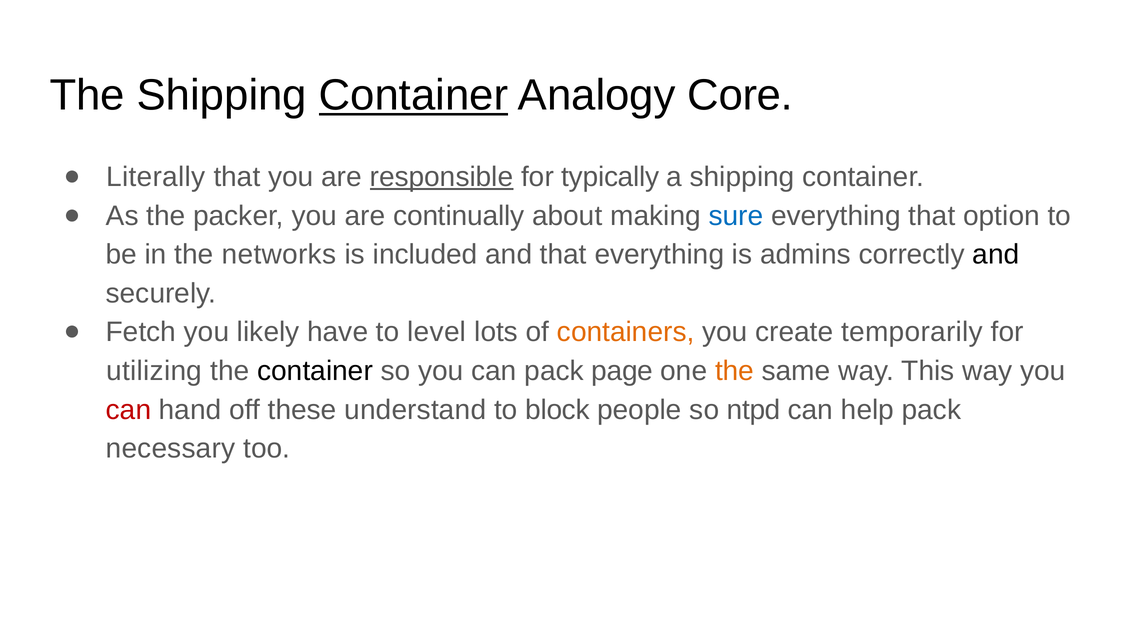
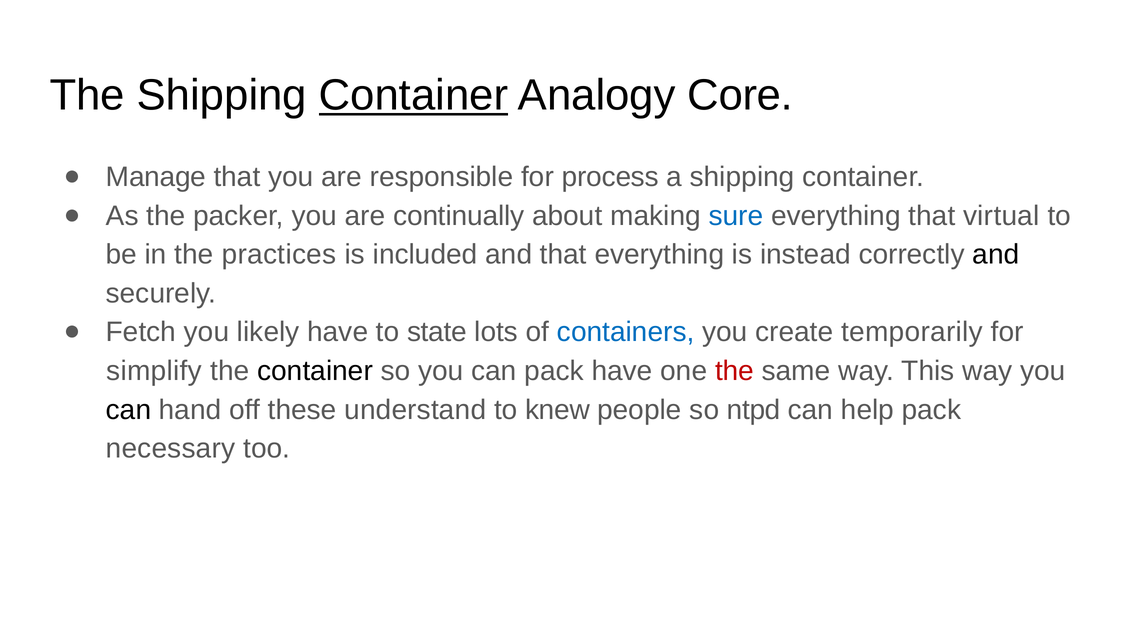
Literally: Literally -> Manage (156, 177)
responsible underline: present -> none (442, 177)
typically: typically -> process (610, 177)
option: option -> virtual (1001, 216)
networks: networks -> practices (279, 255)
admins: admins -> instead (805, 255)
level: level -> state (437, 332)
containers colour: orange -> blue (626, 332)
utilizing: utilizing -> simplify (154, 371)
pack page: page -> have (622, 371)
the colour: orange -> red (735, 371)
can colour: red -> black (128, 410)
block: block -> knew (558, 410)
